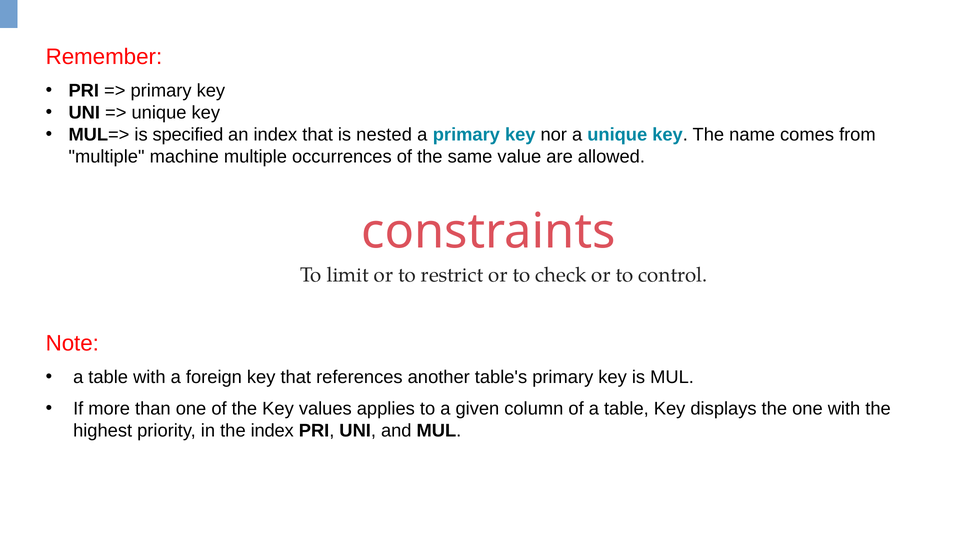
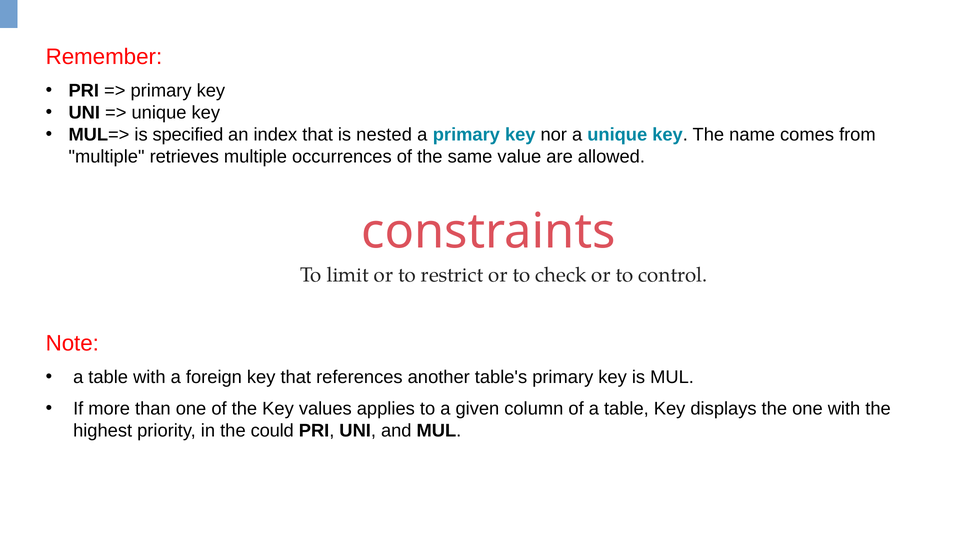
machine: machine -> retrieves (184, 157)
the index: index -> could (272, 430)
